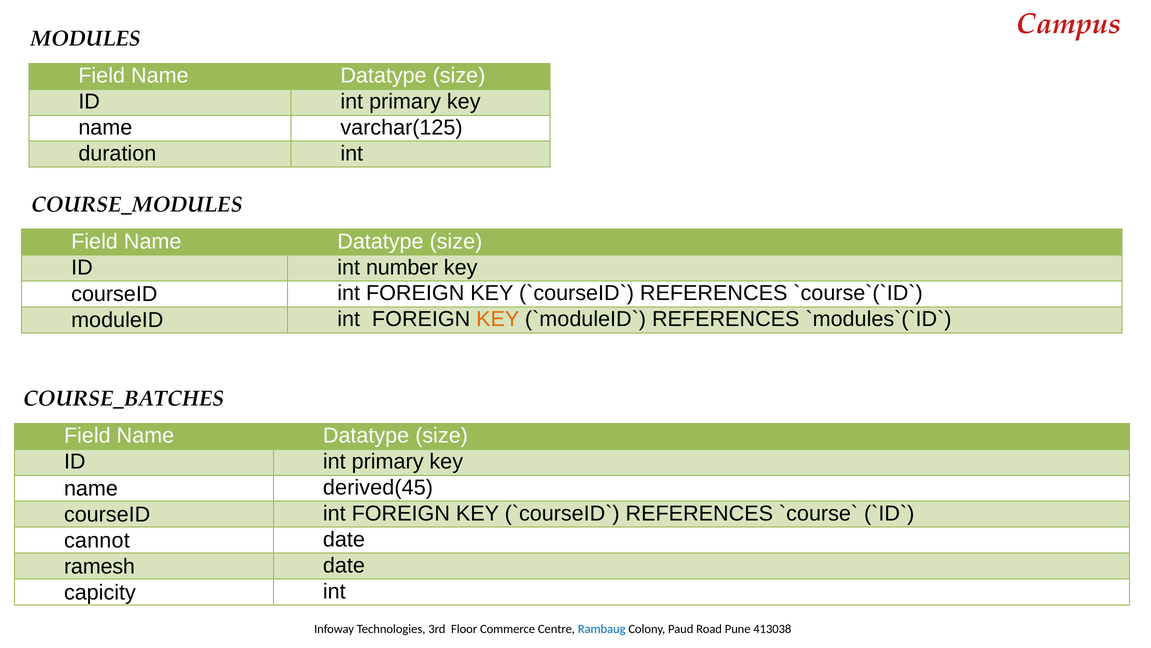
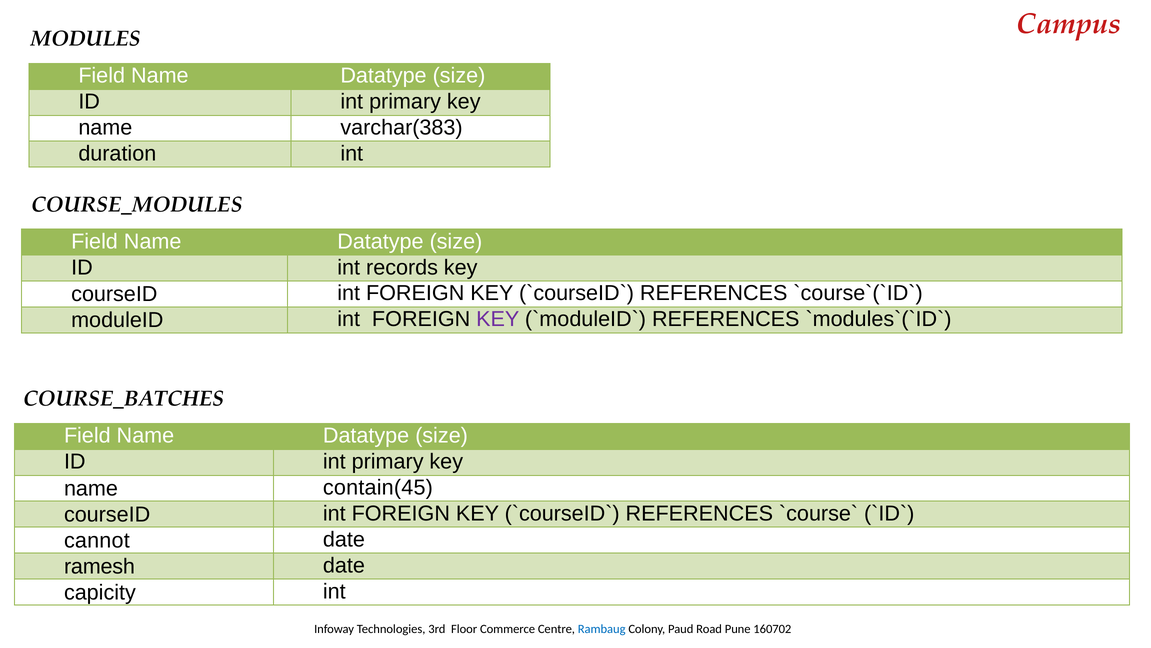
varchar(125: varchar(125 -> varchar(383 (402, 128)
number: number -> records (402, 267)
KEY colour: orange -> purple (498, 319)
derived(45: derived(45 -> contain(45 (378, 487)
413038: 413038 -> 160702 (772, 629)
